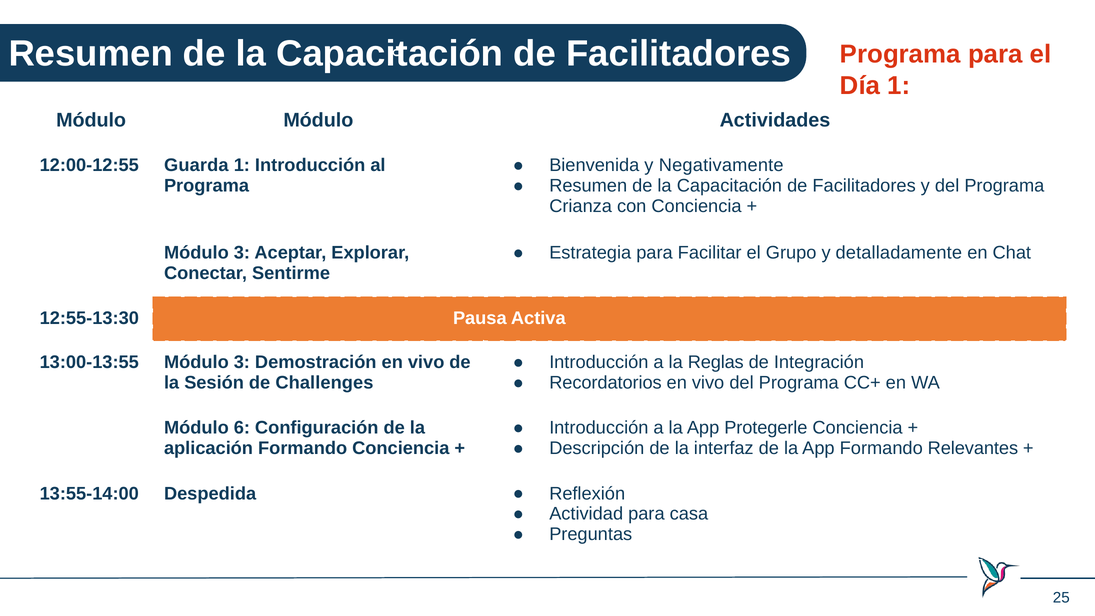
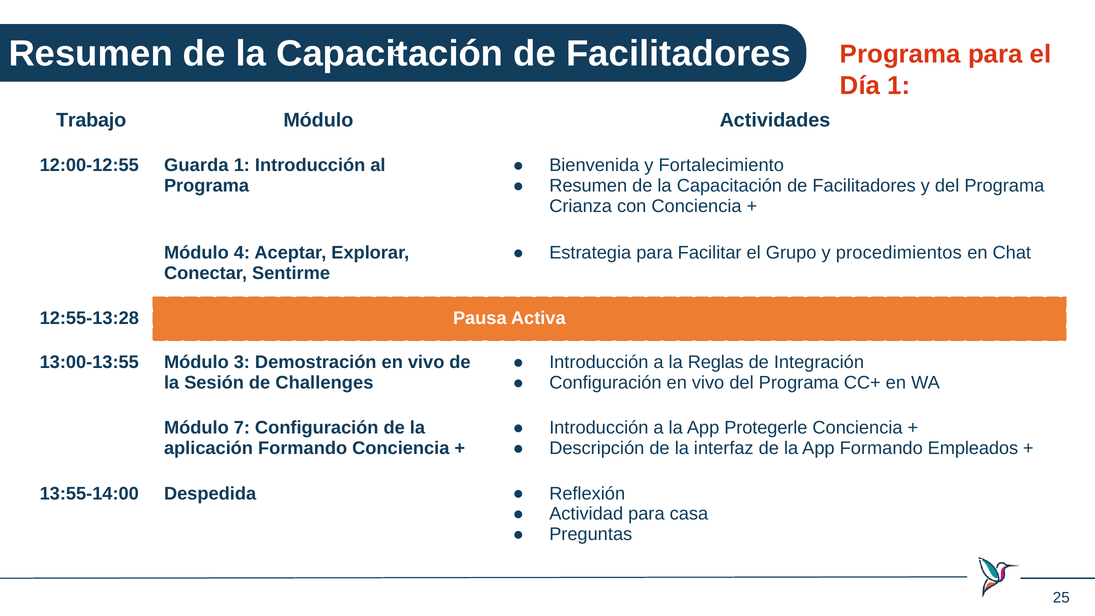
Módulo: Módulo -> Trabajo (91, 120)
Negativamente: Negativamente -> Fortalecimiento (721, 165)
detalladamente: detalladamente -> procedimientos (899, 253)
3: 3 -> 4 (242, 253)
12:55-13:30: 12:55-13:30 -> 12:55-13:28 (89, 318)
Recordatorios: Recordatorios -> Configuración (605, 383)
6: 6 -> 7 (242, 428)
Relevantes: Relevantes -> Empleados (973, 448)
